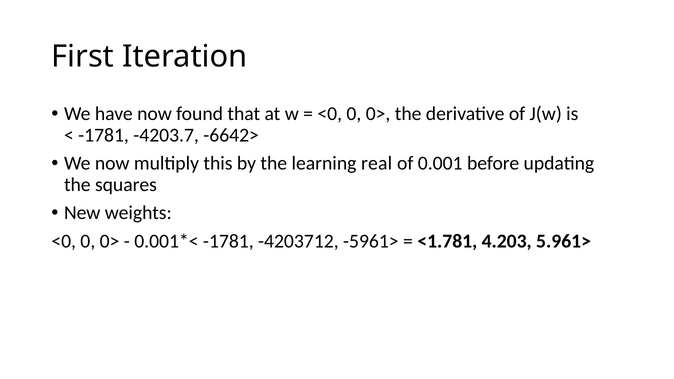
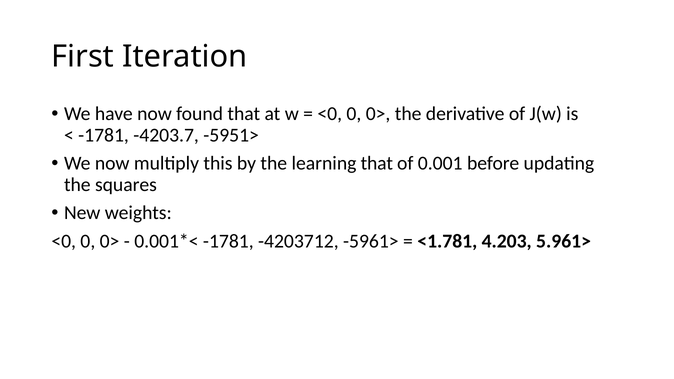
-6642>: -6642> -> -5951> (231, 135)
learning real: real -> that (377, 163)
